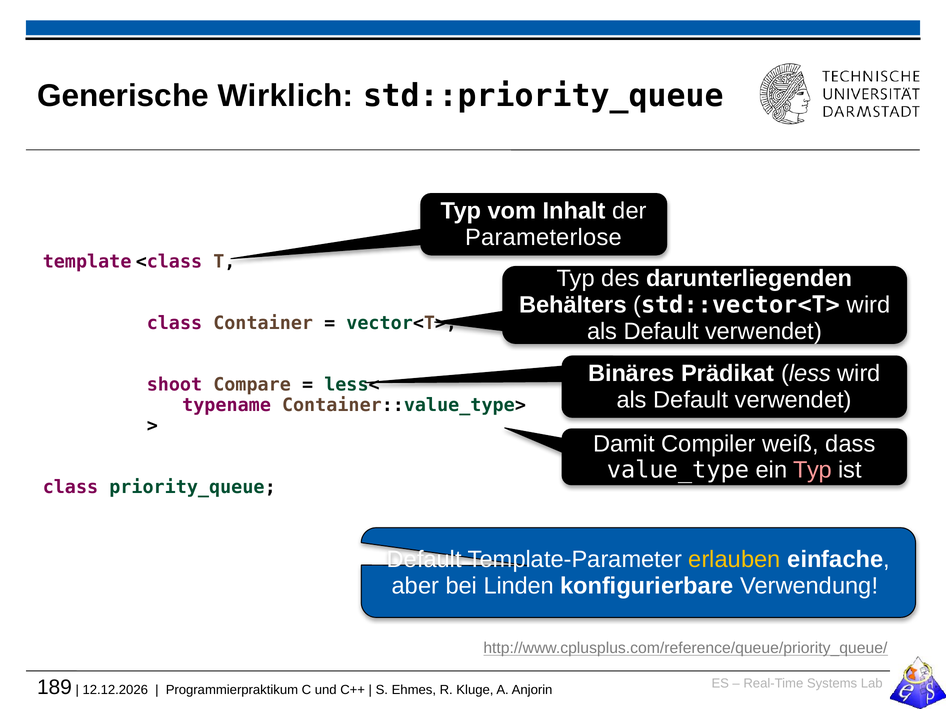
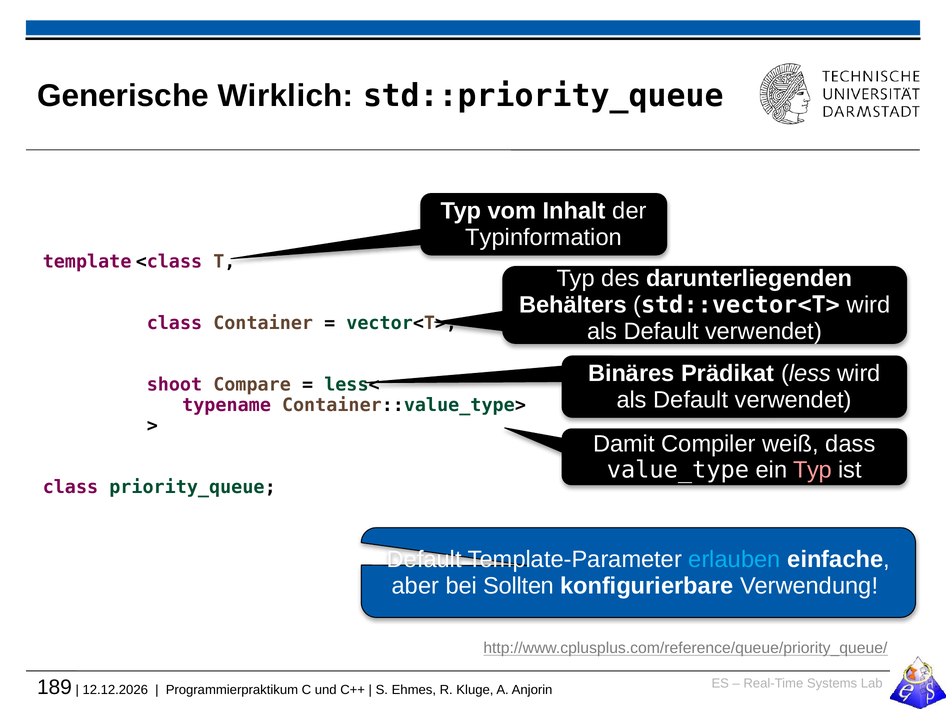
Parameterlose: Parameterlose -> Typinformation (544, 238)
erlauben colour: yellow -> light blue (734, 560)
Linden: Linden -> Sollten (519, 586)
